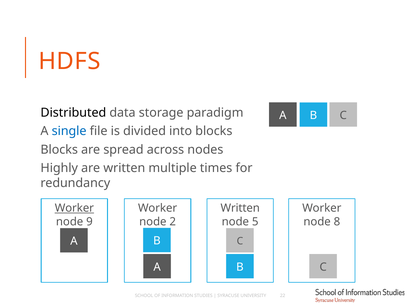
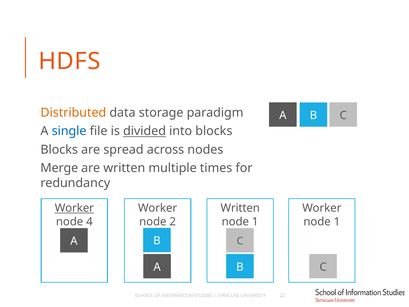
Distributed colour: black -> orange (73, 113)
divided underline: none -> present (145, 131)
Highly: Highly -> Merge (59, 168)
9: 9 -> 4 (89, 222)
5: 5 -> 1 (255, 222)
8: 8 -> 1 (337, 222)
